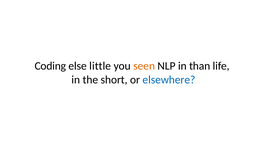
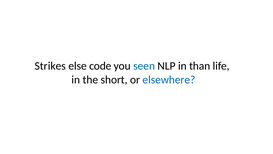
Coding: Coding -> Strikes (50, 66)
little: little -> code (100, 66)
seen colour: orange -> blue (144, 66)
